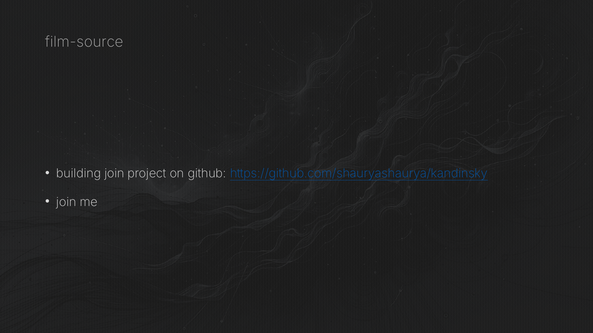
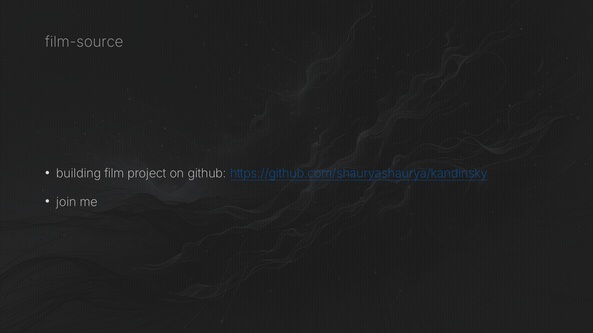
building join: join -> film (114, 174)
